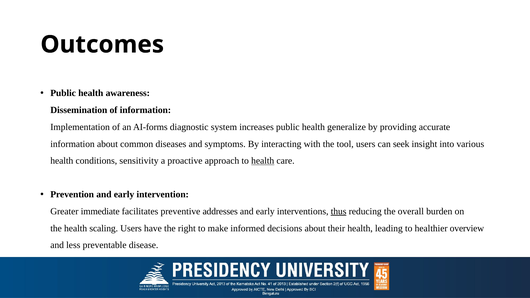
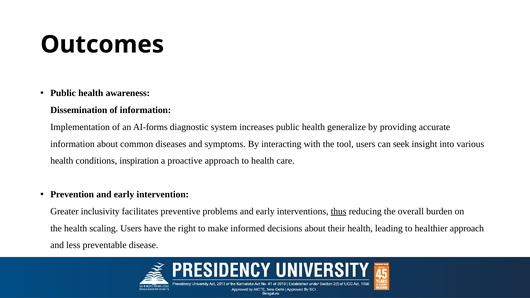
sensitivity: sensitivity -> inspiration (139, 161)
health underline: present -> none (263, 161)
immediate: immediate -> inclusivity (100, 211)
addresses: addresses -> problems (220, 211)
healthier overview: overview -> approach (467, 228)
